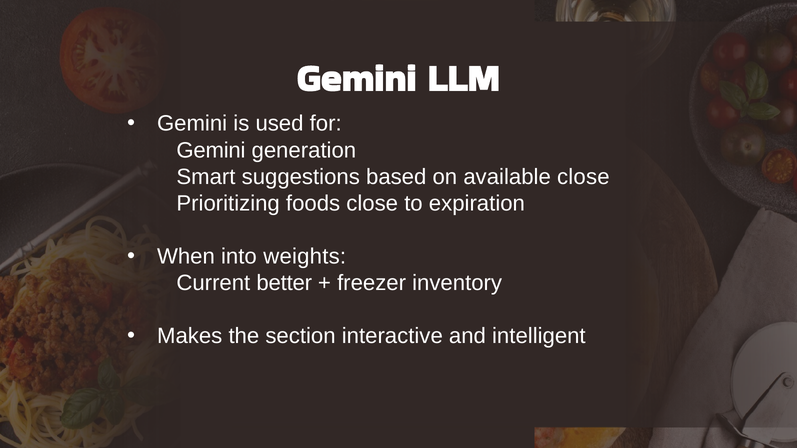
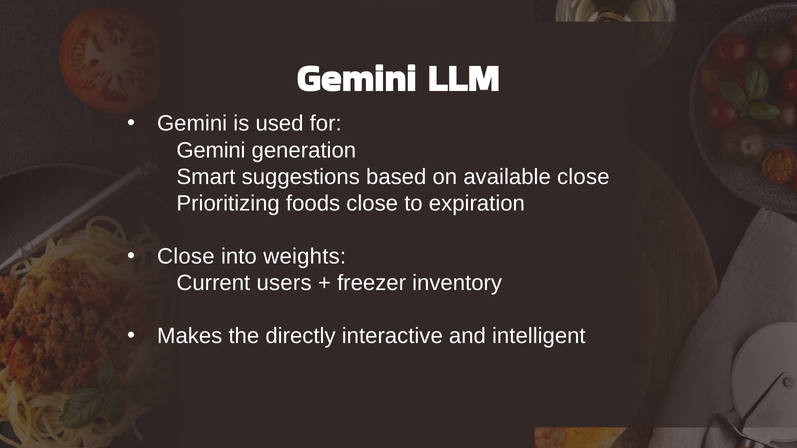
When: When -> Close (186, 257)
better: better -> users (284, 283)
section: section -> directly (300, 336)
